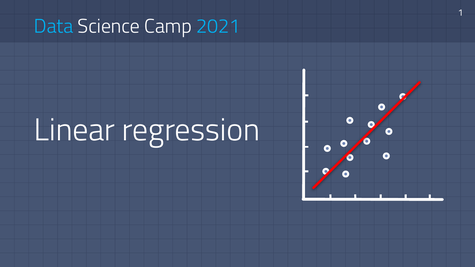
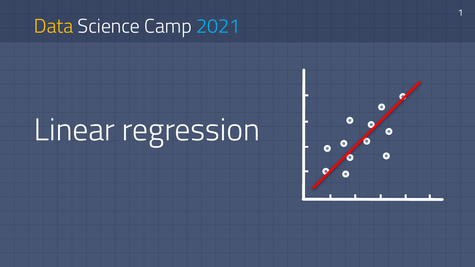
Data colour: light blue -> yellow (54, 26)
